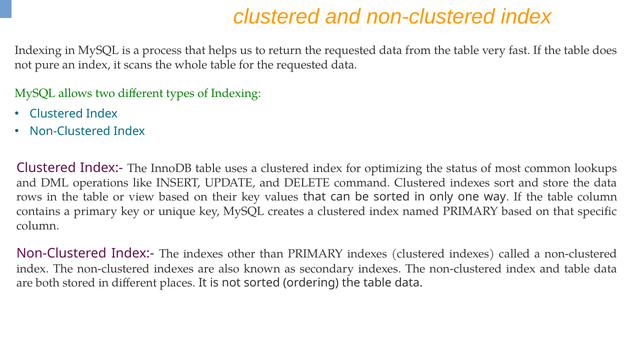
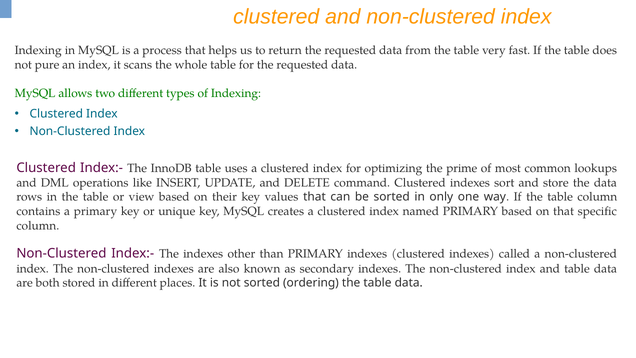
status: status -> prime (462, 168)
